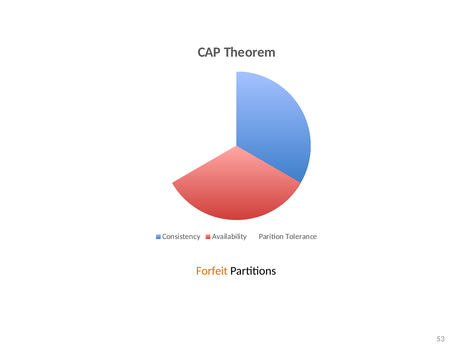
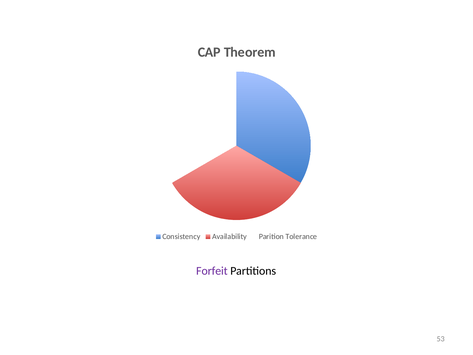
Forfeit colour: orange -> purple (212, 271)
